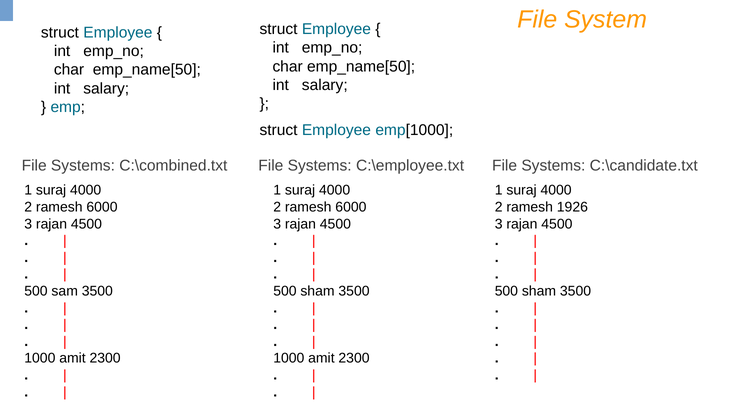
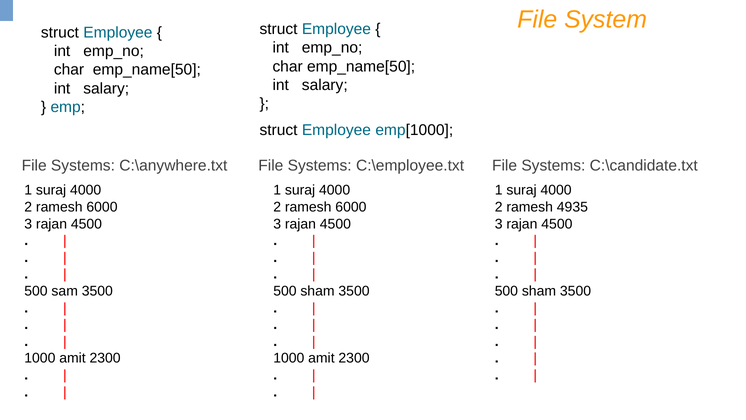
C:\combined.txt: C:\combined.txt -> C:\anywhere.txt (173, 166)
1926: 1926 -> 4935 (572, 207)
